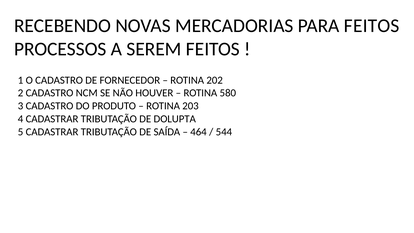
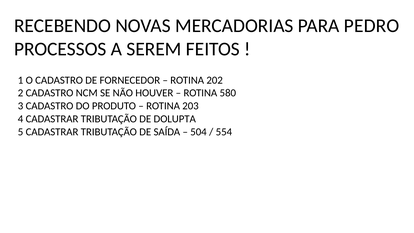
PARA FEITOS: FEITOS -> PEDRO (372, 26)
464: 464 -> 504 (199, 132)
544: 544 -> 554 (224, 132)
